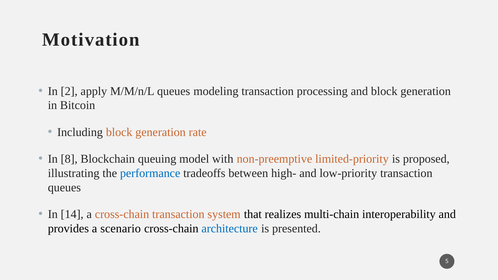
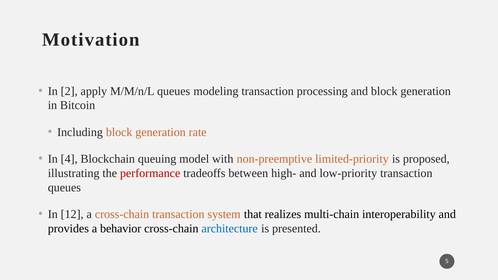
8: 8 -> 4 (69, 159)
performance colour: blue -> red (150, 173)
14: 14 -> 12 (72, 214)
scenario: scenario -> behavior (121, 229)
